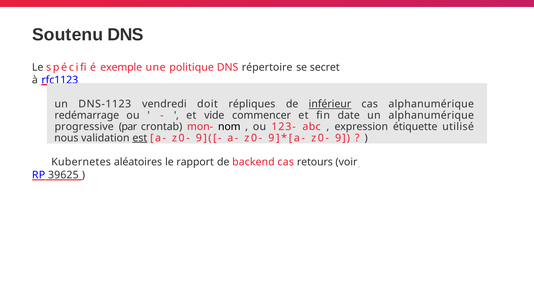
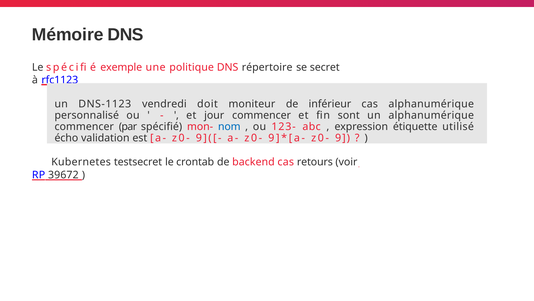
Soutenu: Soutenu -> Mémoire (68, 35)
répliques: répliques -> moniteur (252, 104)
inférieur underline: present -> none (330, 104)
redémarrage: redémarrage -> personnalisé (87, 115)
vide: vide -> jour (214, 115)
date: date -> sont (349, 115)
progressive: progressive -> commencer (84, 127)
crontab: crontab -> spécifié (162, 127)
nom colour: black -> blue (229, 127)
nous: nous -> écho (66, 138)
est underline: present -> none (140, 138)
aléatoires: aléatoires -> testsecret (138, 162)
rapport: rapport -> crontab (195, 162)
39625: 39625 -> 39672 (63, 175)
